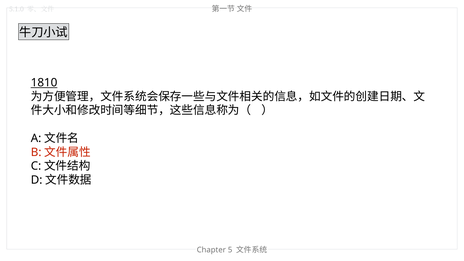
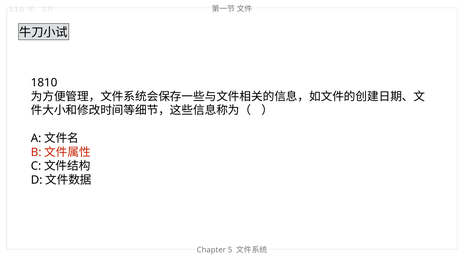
1810 underline: present -> none (44, 83)
